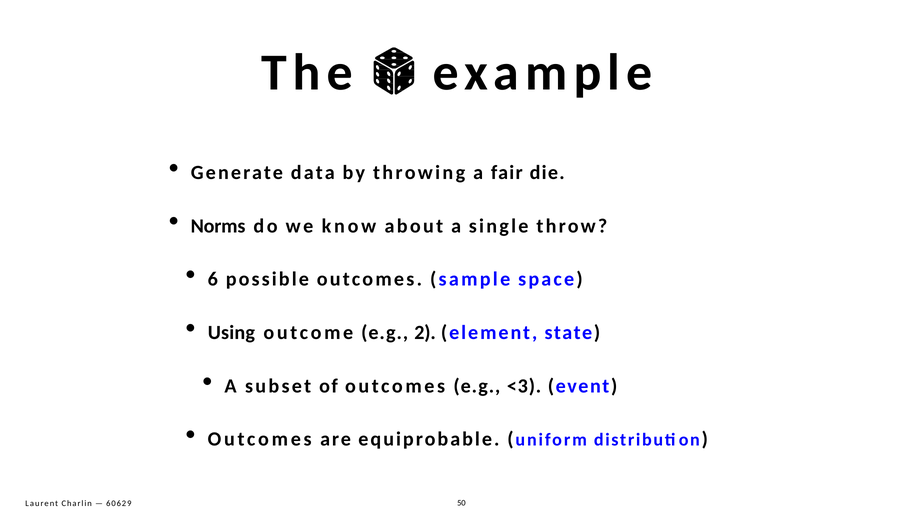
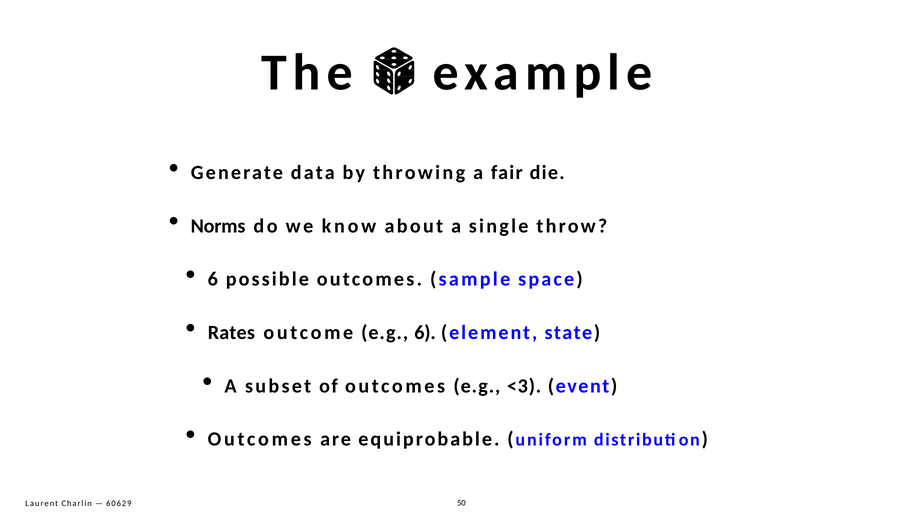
Using: Using -> Rates (231, 333)
e.g 2: 2 -> 6 (425, 333)
